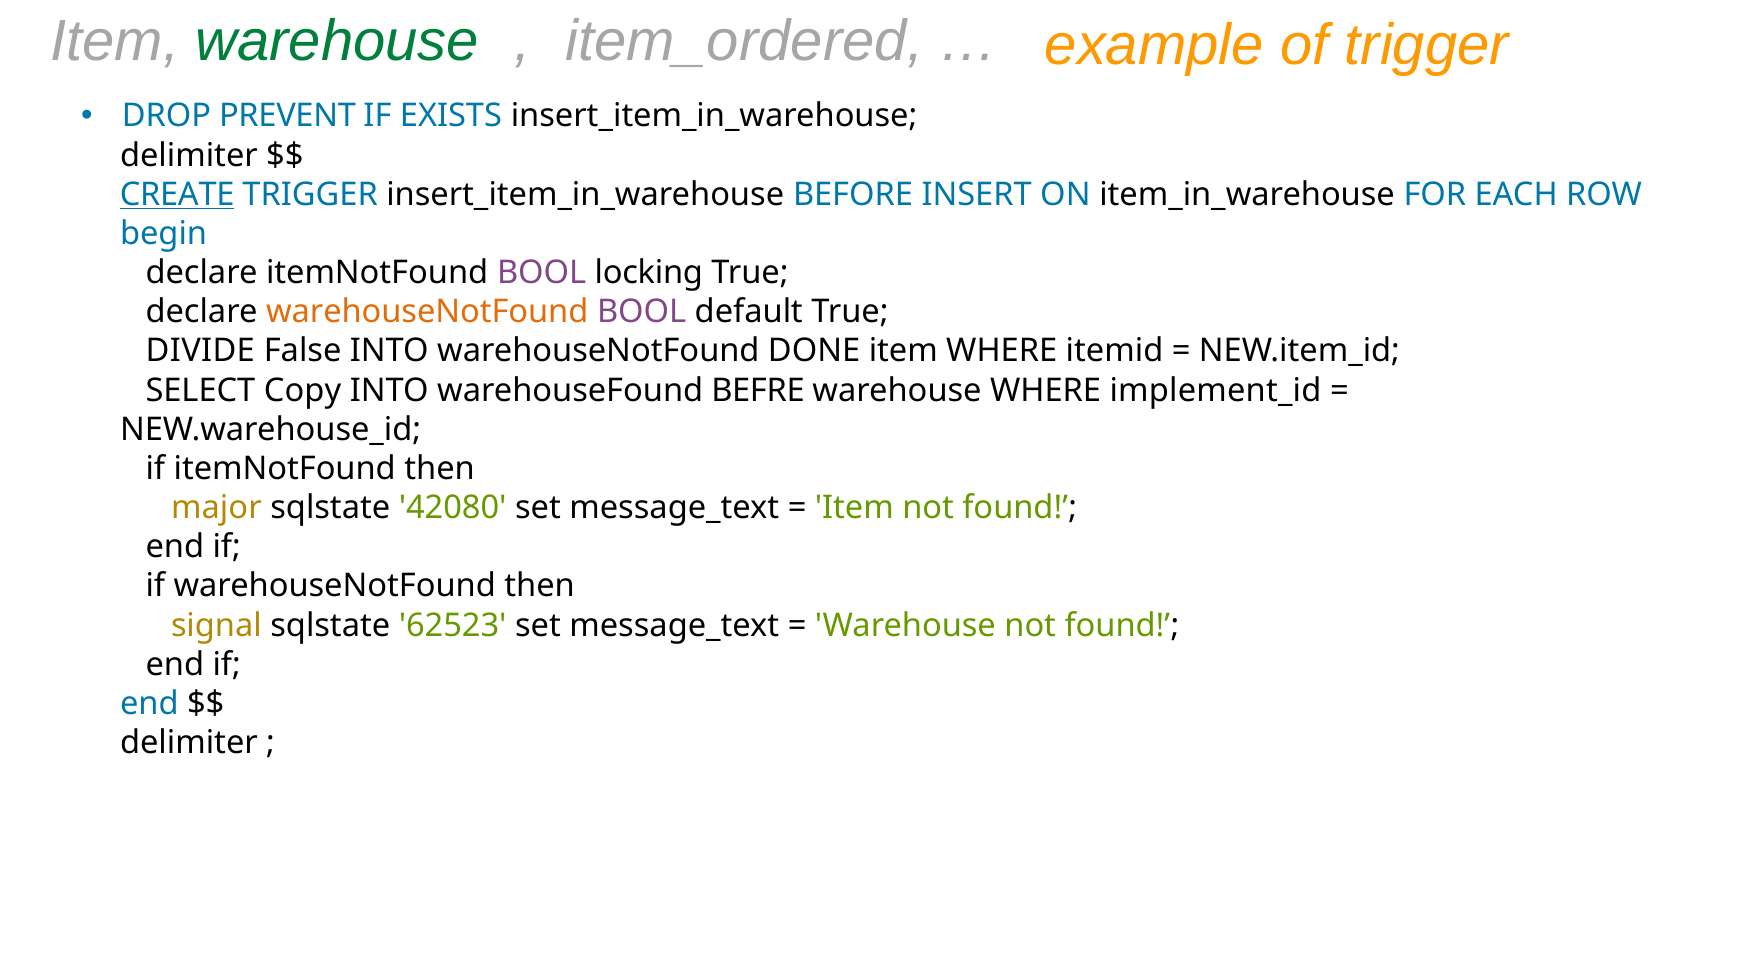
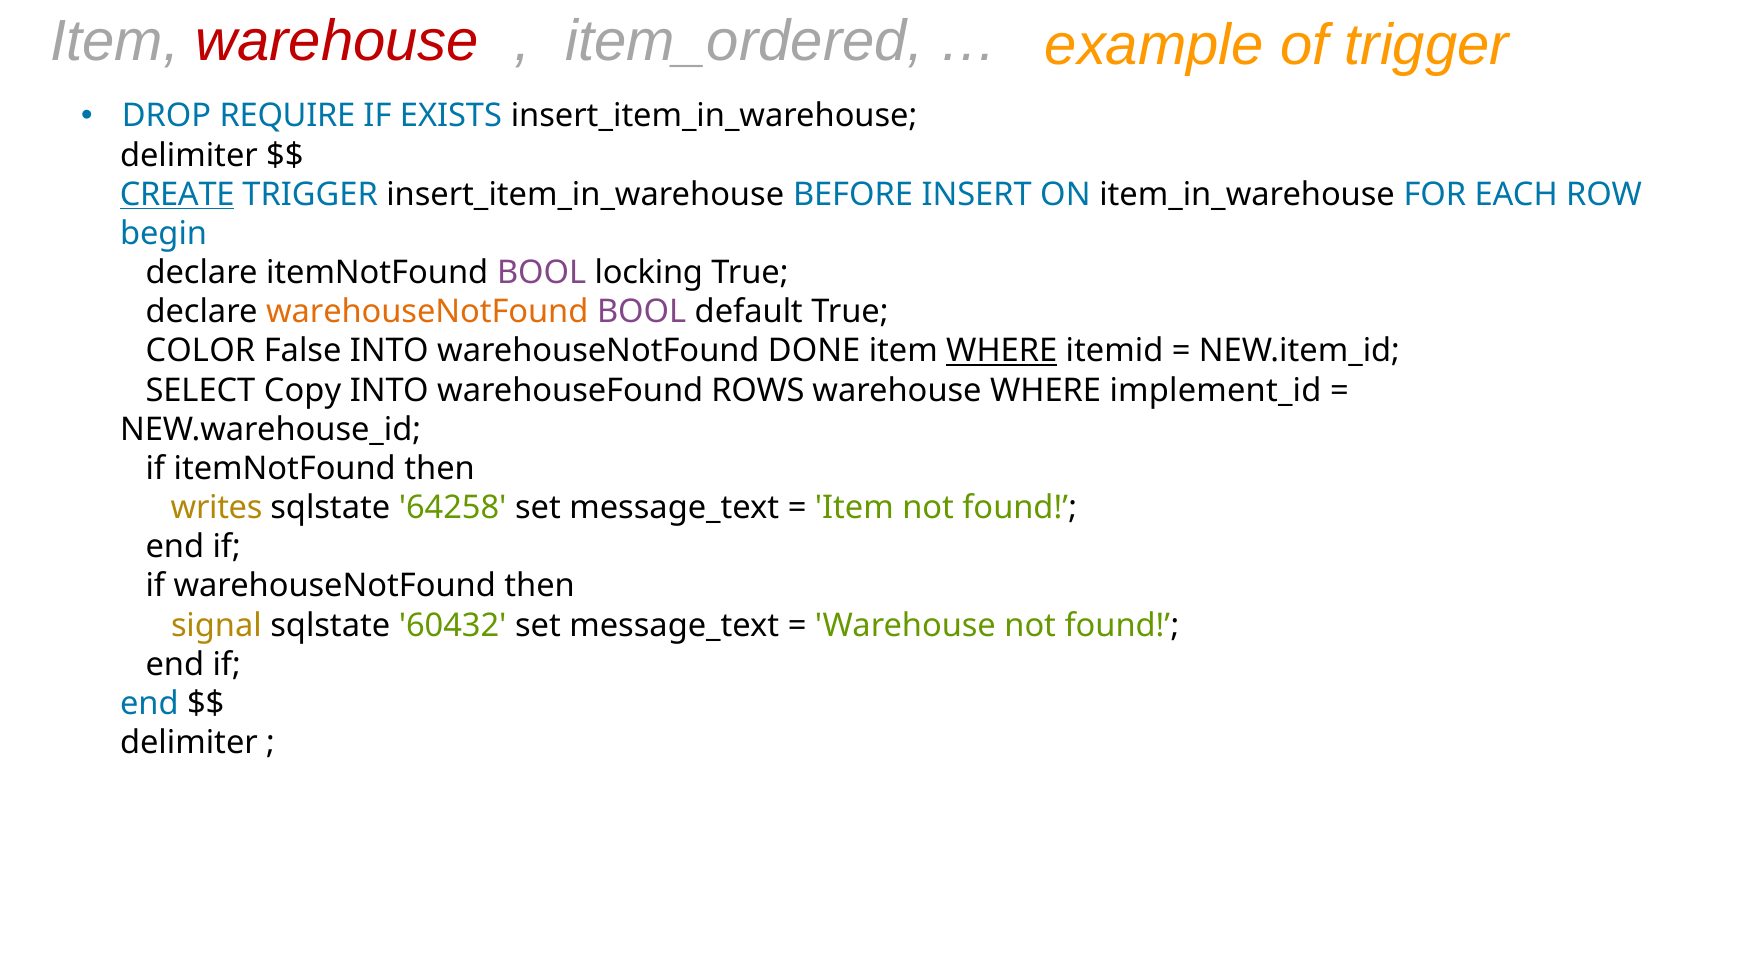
warehouse colour: green -> red (337, 41)
PREVENT: PREVENT -> REQUIRE (287, 116)
DIVIDE: DIVIDE -> COLOR (200, 351)
WHERE underline: none -> present (1002, 351)
BEFRE: BEFRE -> ROWS (758, 390)
major: major -> writes (217, 508)
42080: 42080 -> 64258 (453, 508)
62523: 62523 -> 60432 (453, 625)
